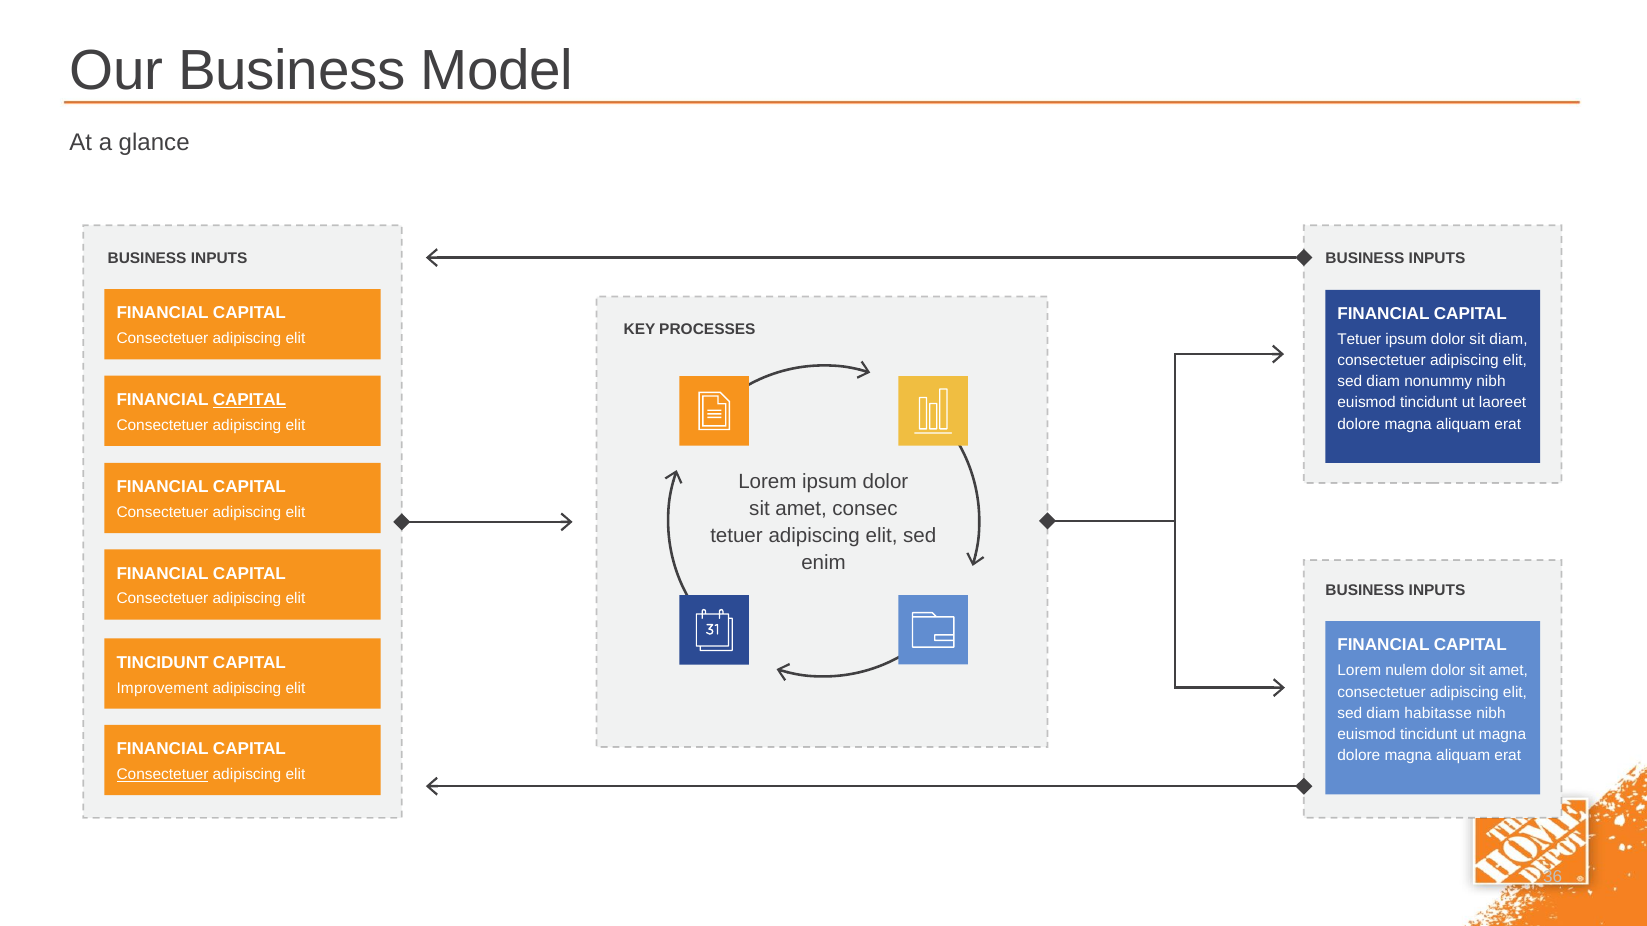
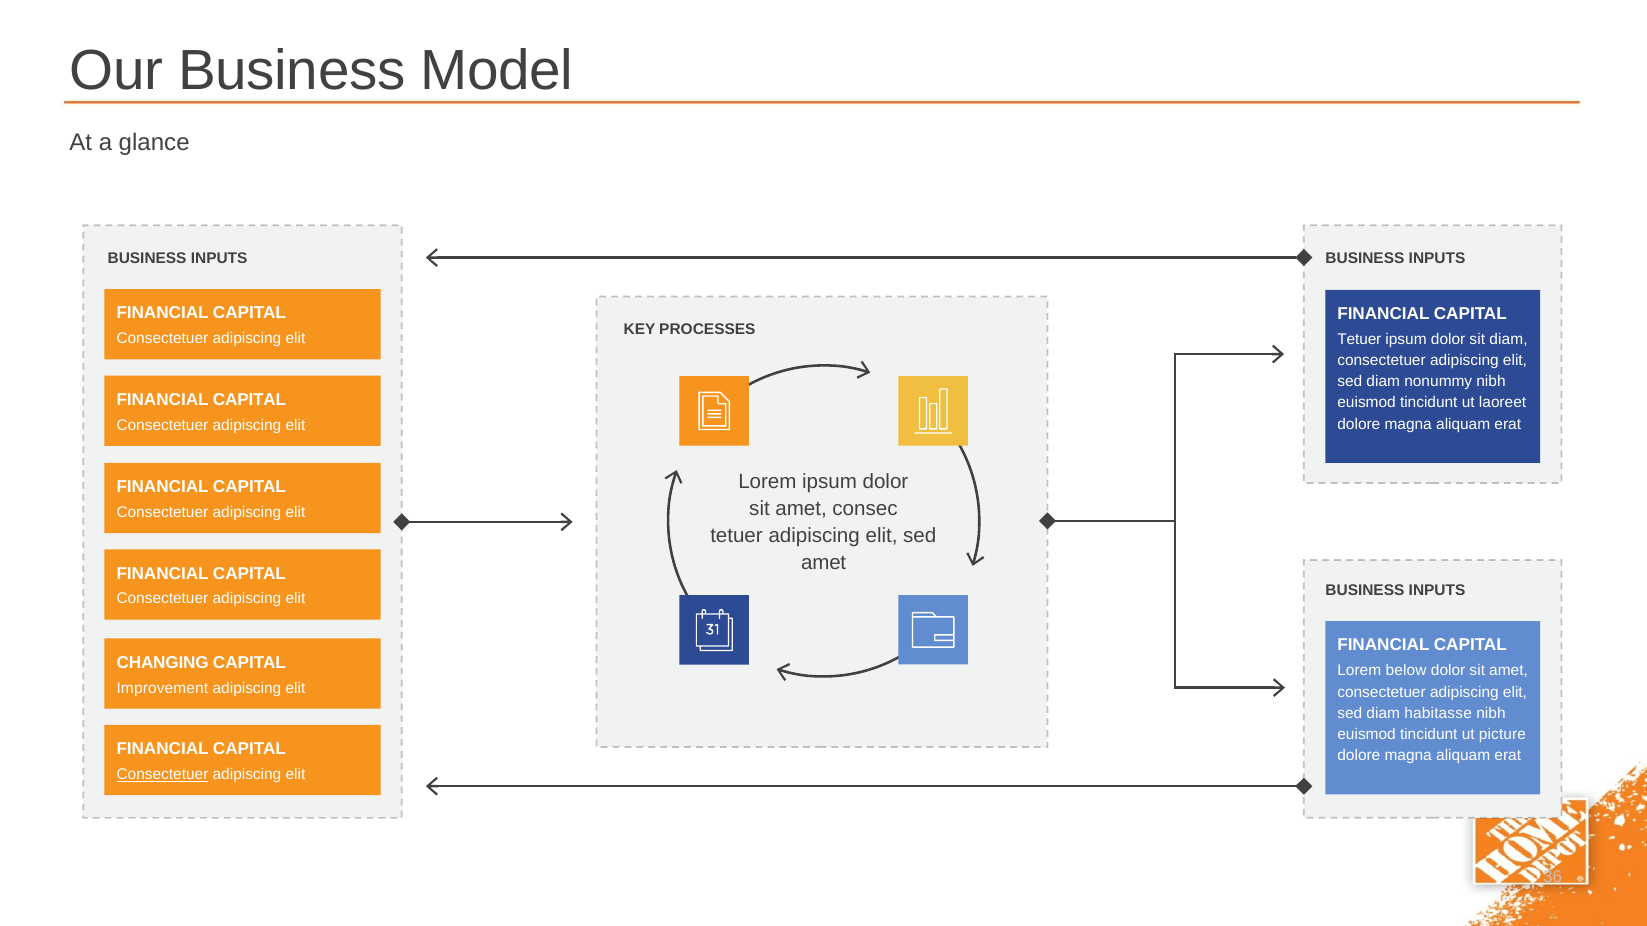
CAPITAL underline: present -> none (249, 400)
enim: enim -> amet (824, 563)
TINCIDUNT: TINCIDUNT -> CHANGING (163, 663)
nulem: nulem -> below (1406, 671)
ut magna: magna -> picture (1502, 735)
